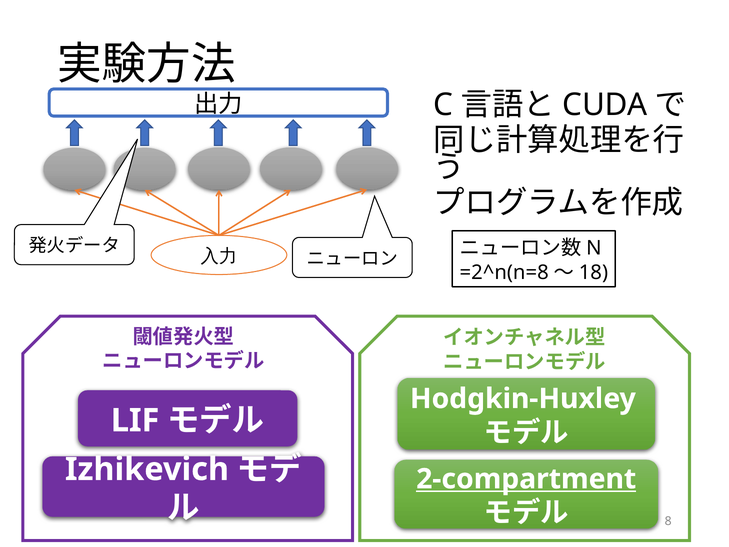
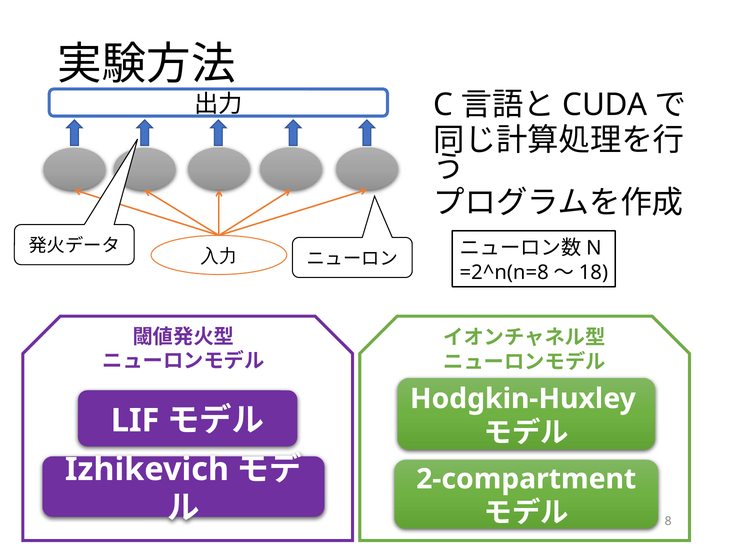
2-compartment underline: present -> none (526, 479)
